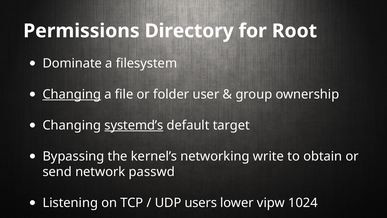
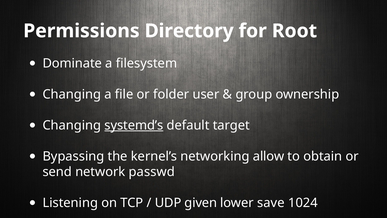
Changing underline: present -> none (72, 94)
write: write -> allow (269, 156)
users: users -> given (201, 203)
vipw: vipw -> save (271, 203)
